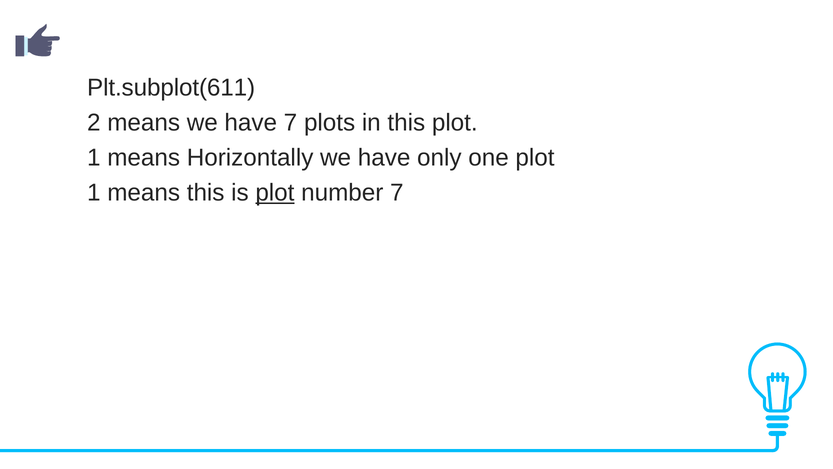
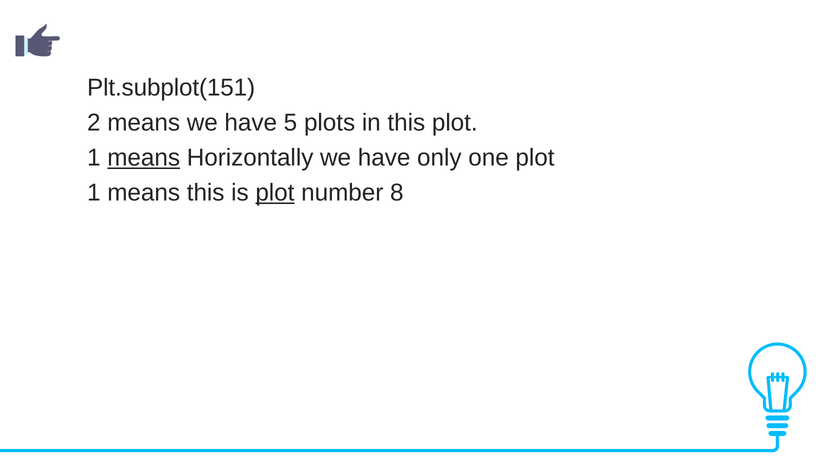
Plt.subplot(611: Plt.subplot(611 -> Plt.subplot(151 (171, 88)
have 7: 7 -> 5 (290, 123)
means underline: none -> present (144, 158)
number 7: 7 -> 8 (397, 193)
